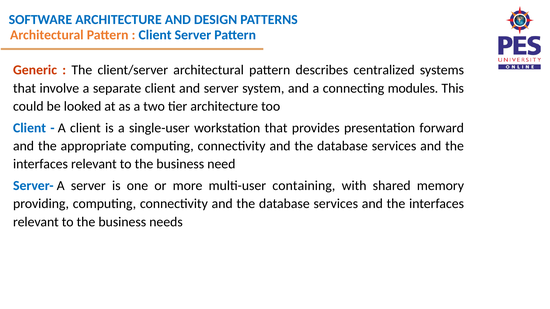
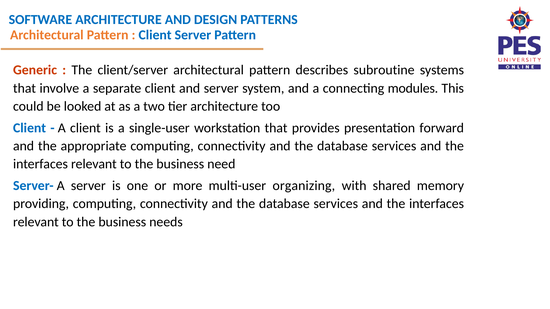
centralized: centralized -> subroutine (384, 70)
containing: containing -> organizing (304, 186)
